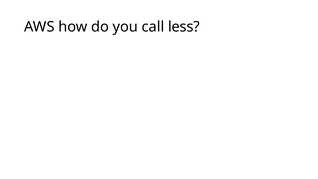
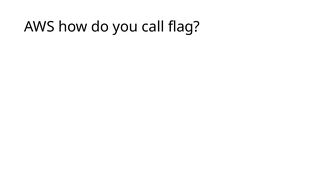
less: less -> flag (184, 27)
